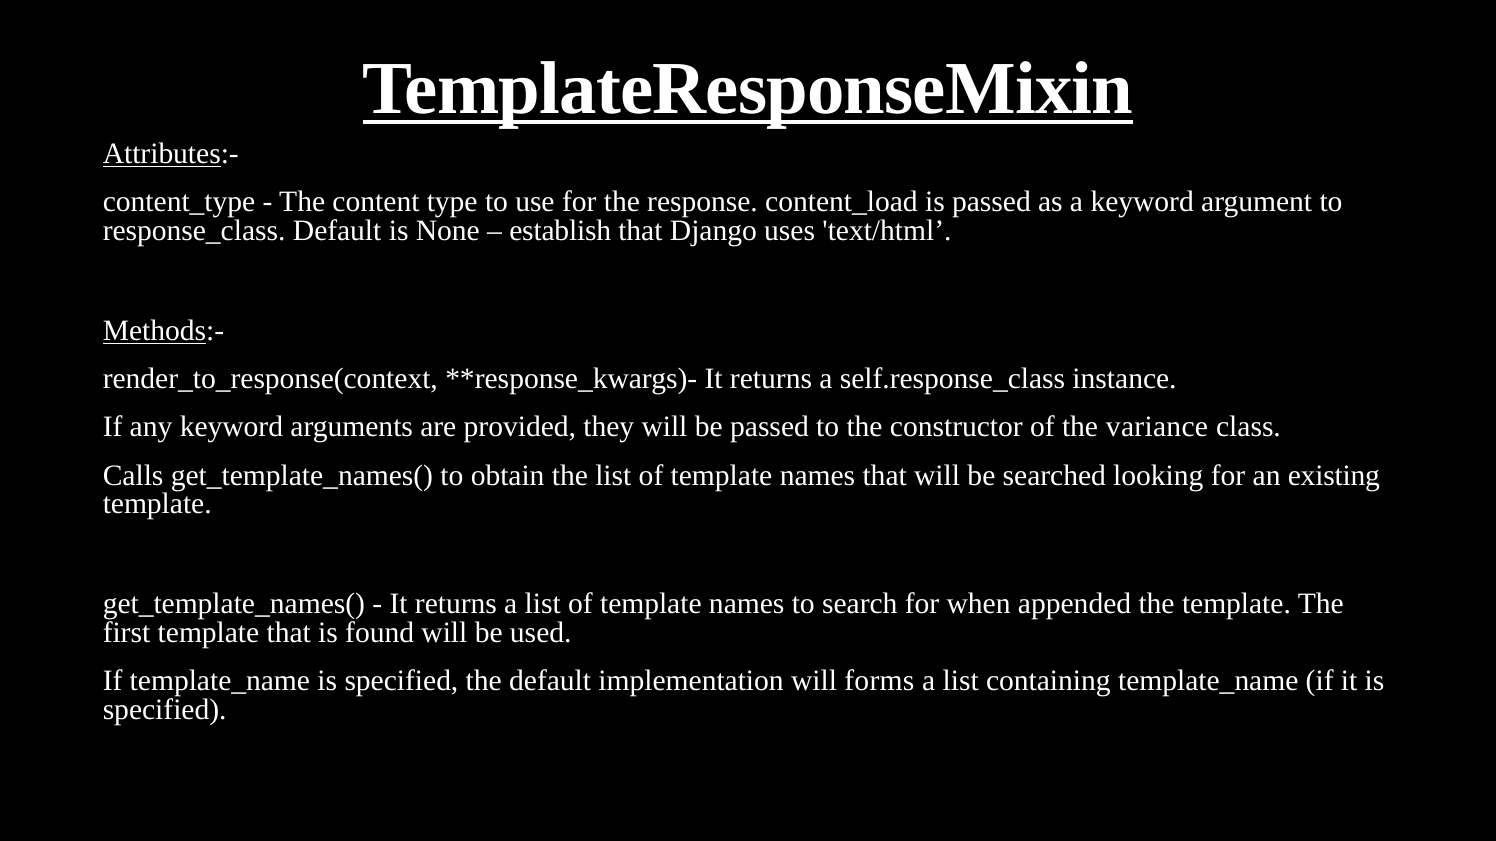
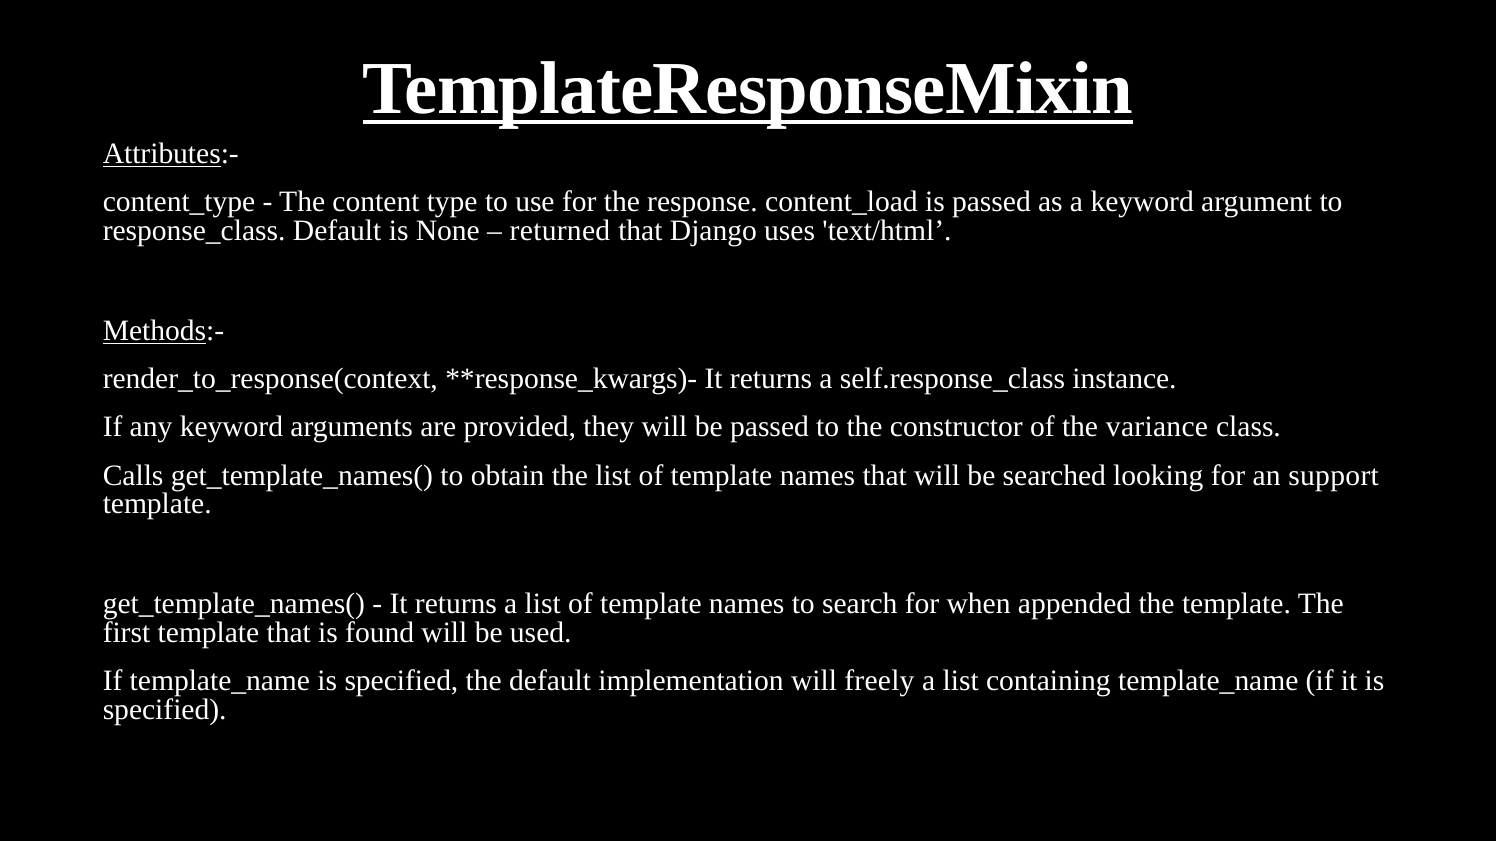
establish: establish -> returned (560, 231)
existing: existing -> support (1334, 476)
forms: forms -> freely (879, 681)
